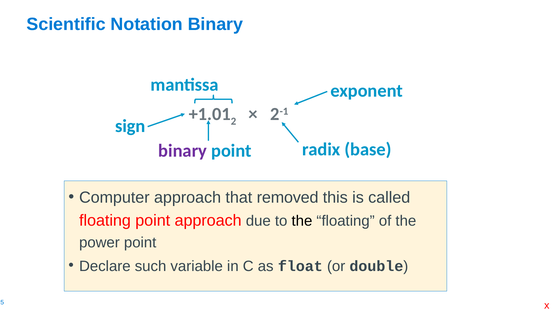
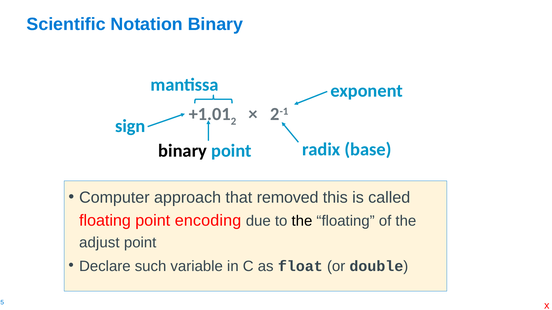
binary colour: purple -> black (183, 151)
point approach: approach -> encoding (208, 221)
power: power -> adjust (99, 243)
